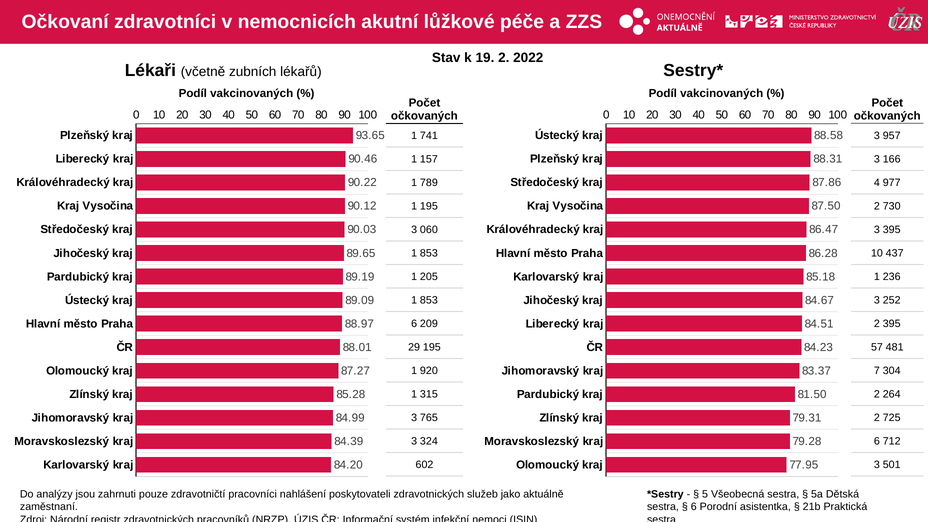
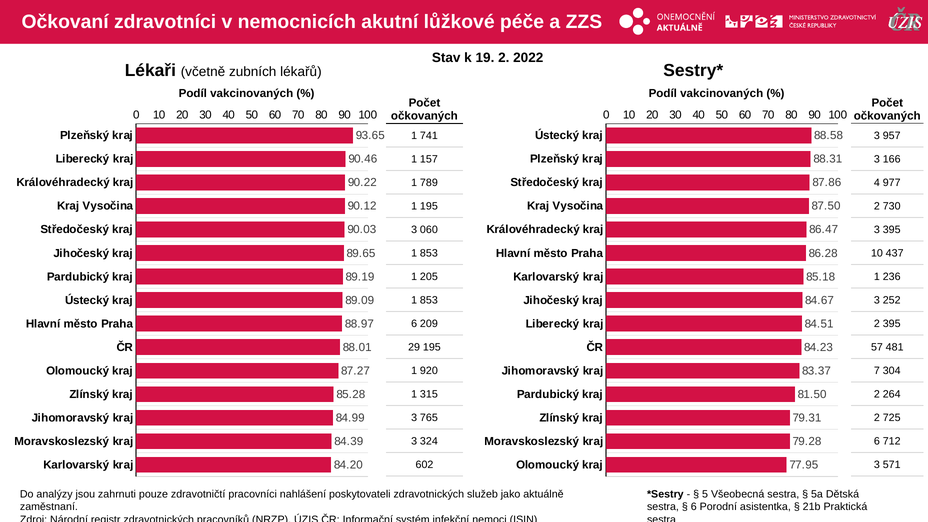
501: 501 -> 571 (892, 465)
